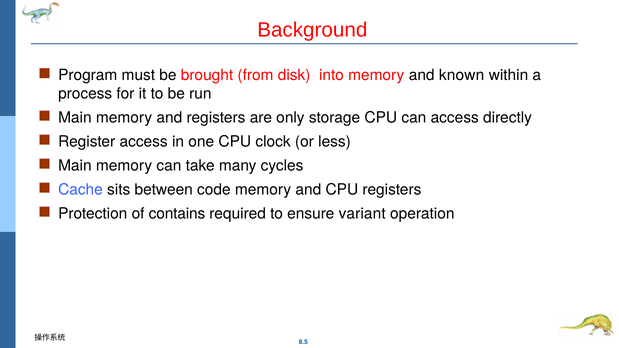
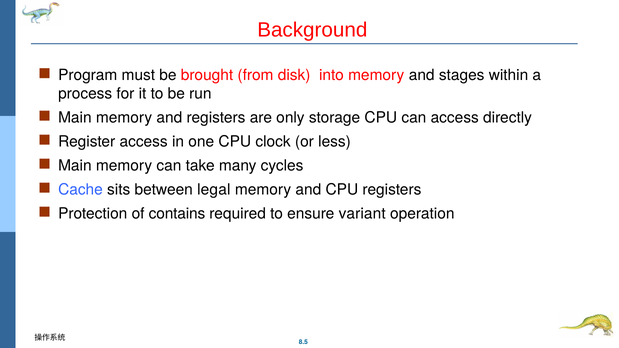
known: known -> stages (462, 75)
code: code -> legal (214, 190)
